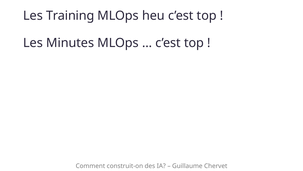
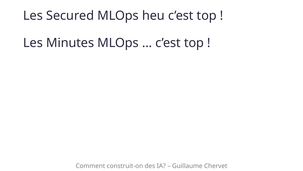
Training: Training -> Secured (70, 16)
